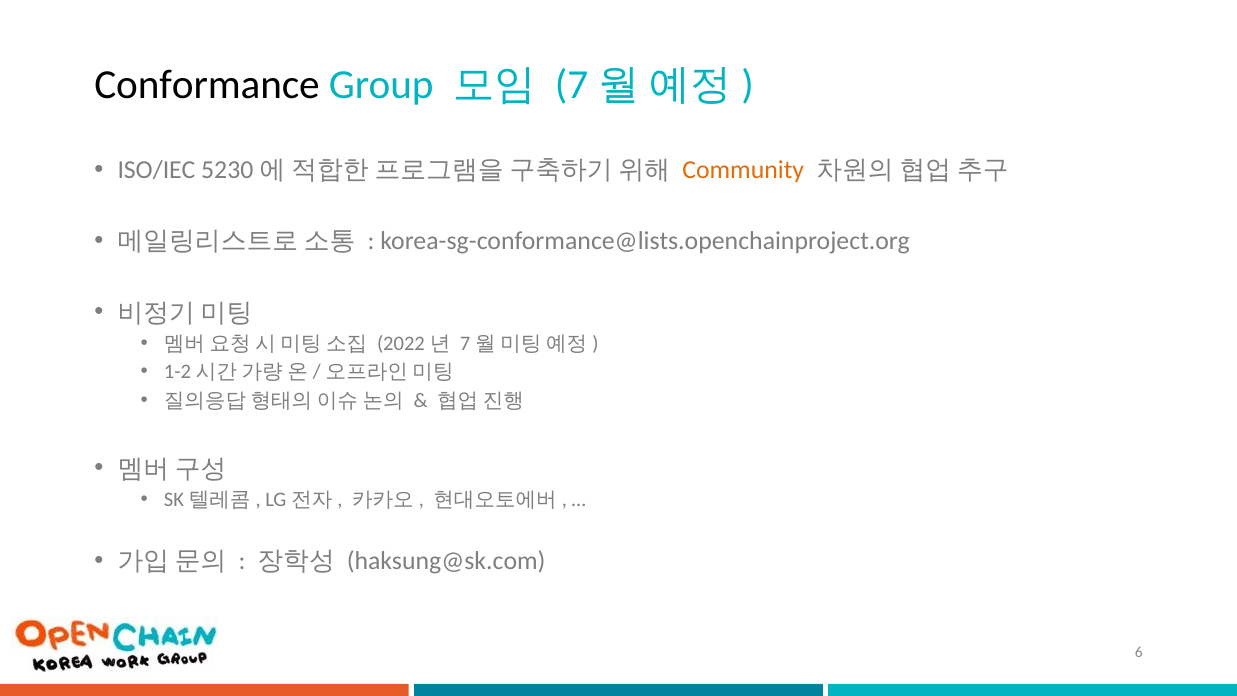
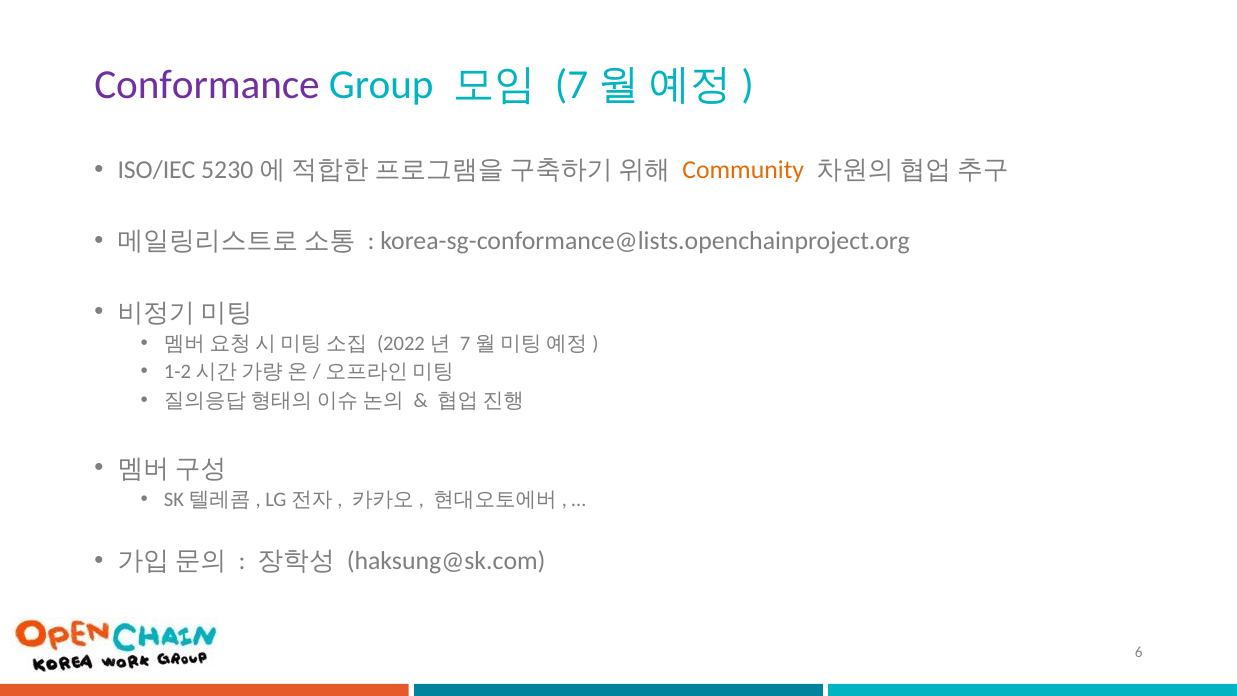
Conformance colour: black -> purple (207, 85)
